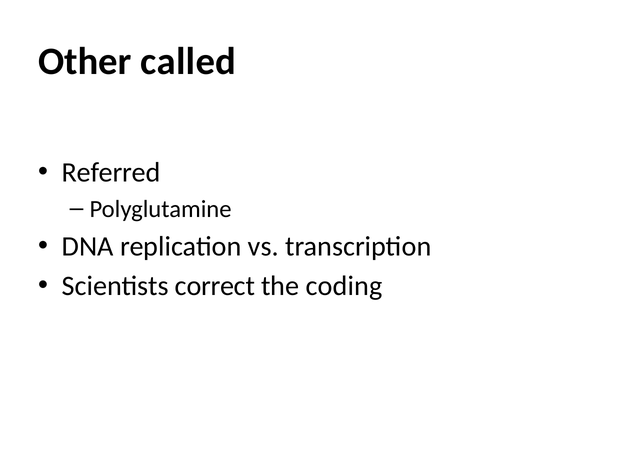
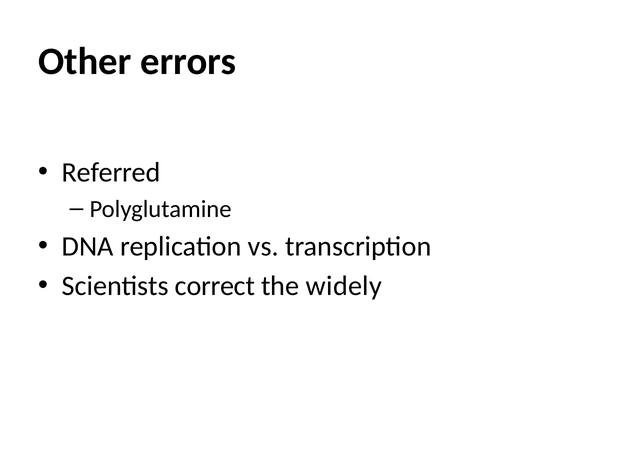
called: called -> errors (188, 61)
coding: coding -> widely (344, 286)
